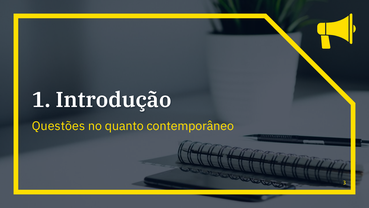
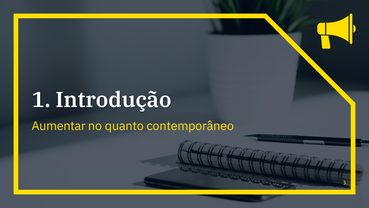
Questões: Questões -> Aumentar (59, 126)
